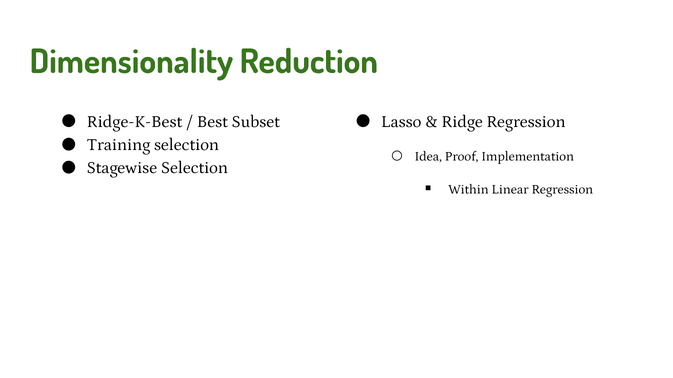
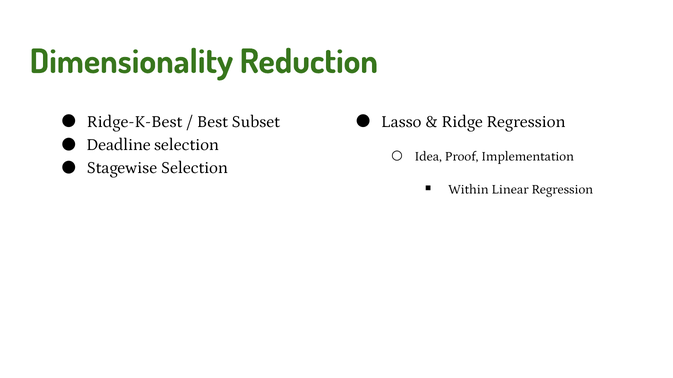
Training: Training -> Deadline (119, 145)
